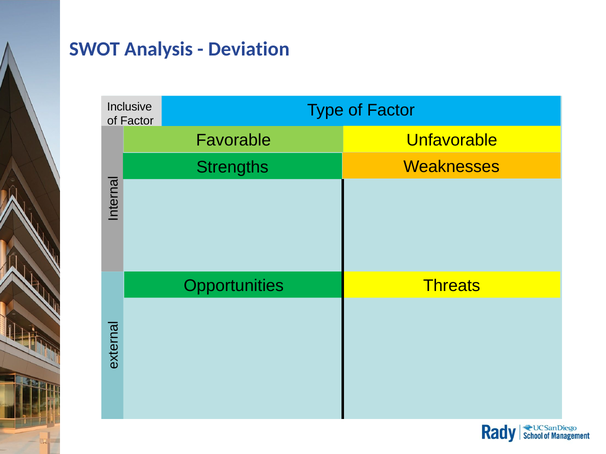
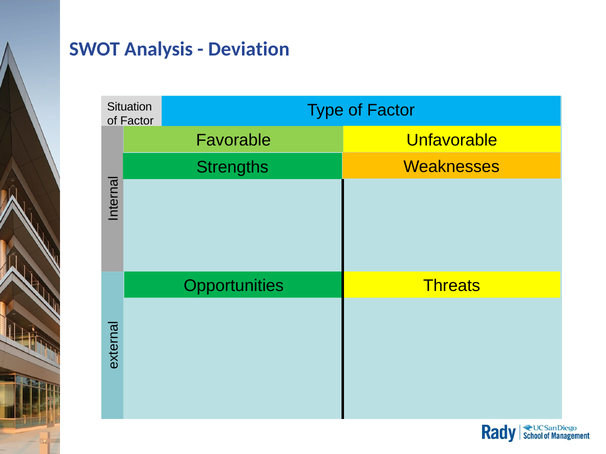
Inclusive: Inclusive -> Situation (130, 107)
